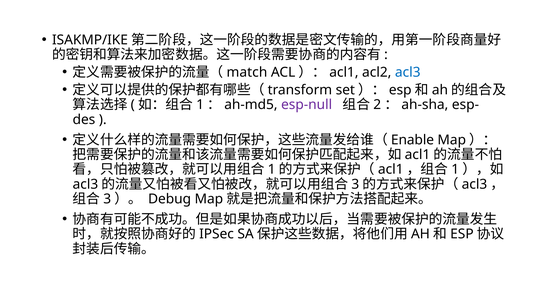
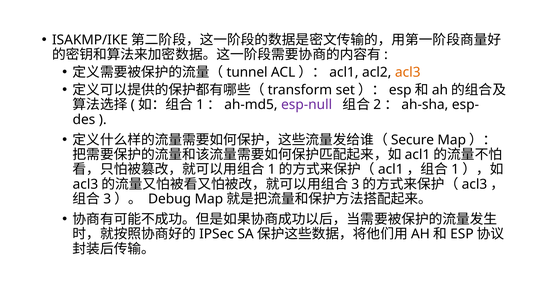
match: match -> tunnel (247, 72)
acl3 colour: blue -> orange (408, 72)
Enable: Enable -> Secure (413, 140)
